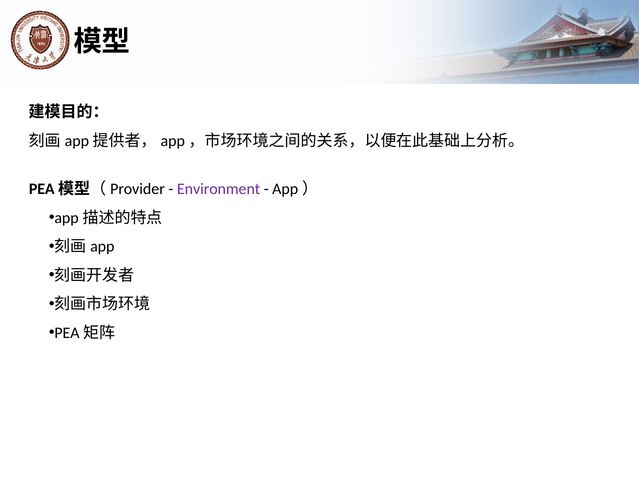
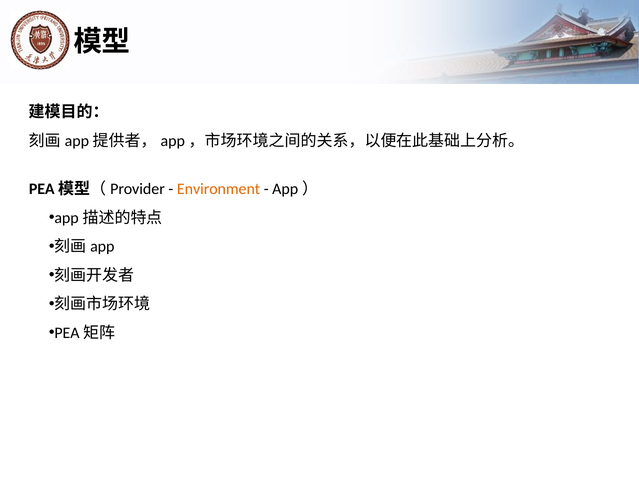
Environment colour: purple -> orange (219, 189)
